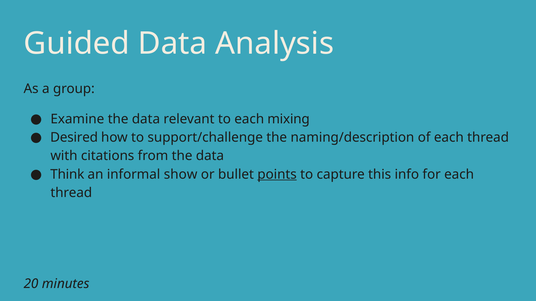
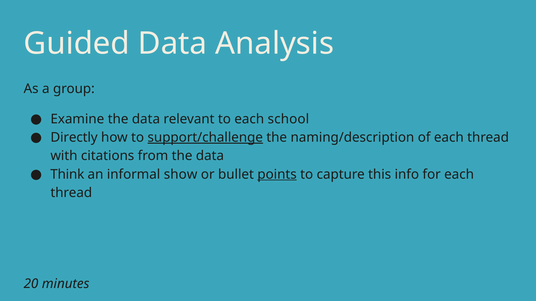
mixing: mixing -> school (288, 119)
Desired: Desired -> Directly (74, 138)
support/challenge underline: none -> present (205, 138)
